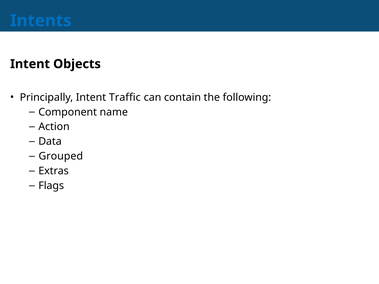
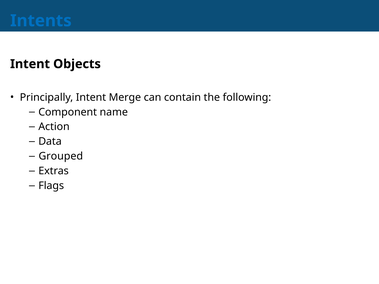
Traffic: Traffic -> Merge (125, 97)
